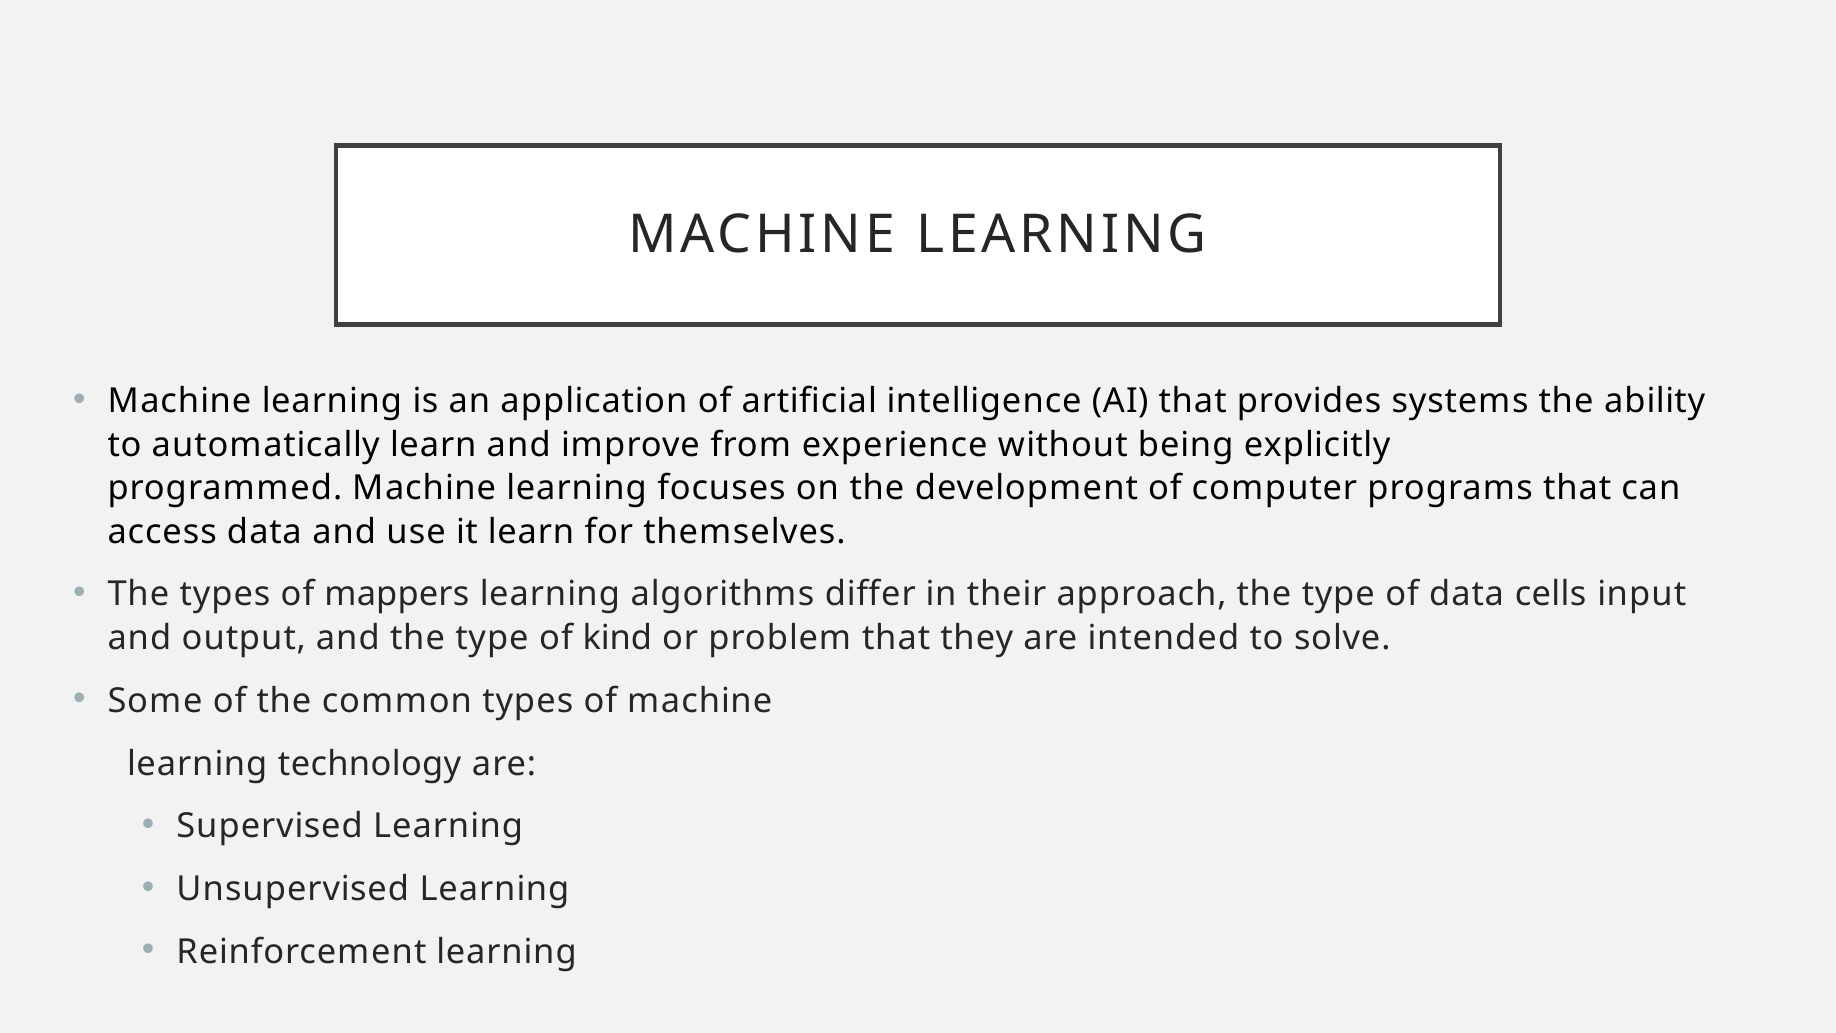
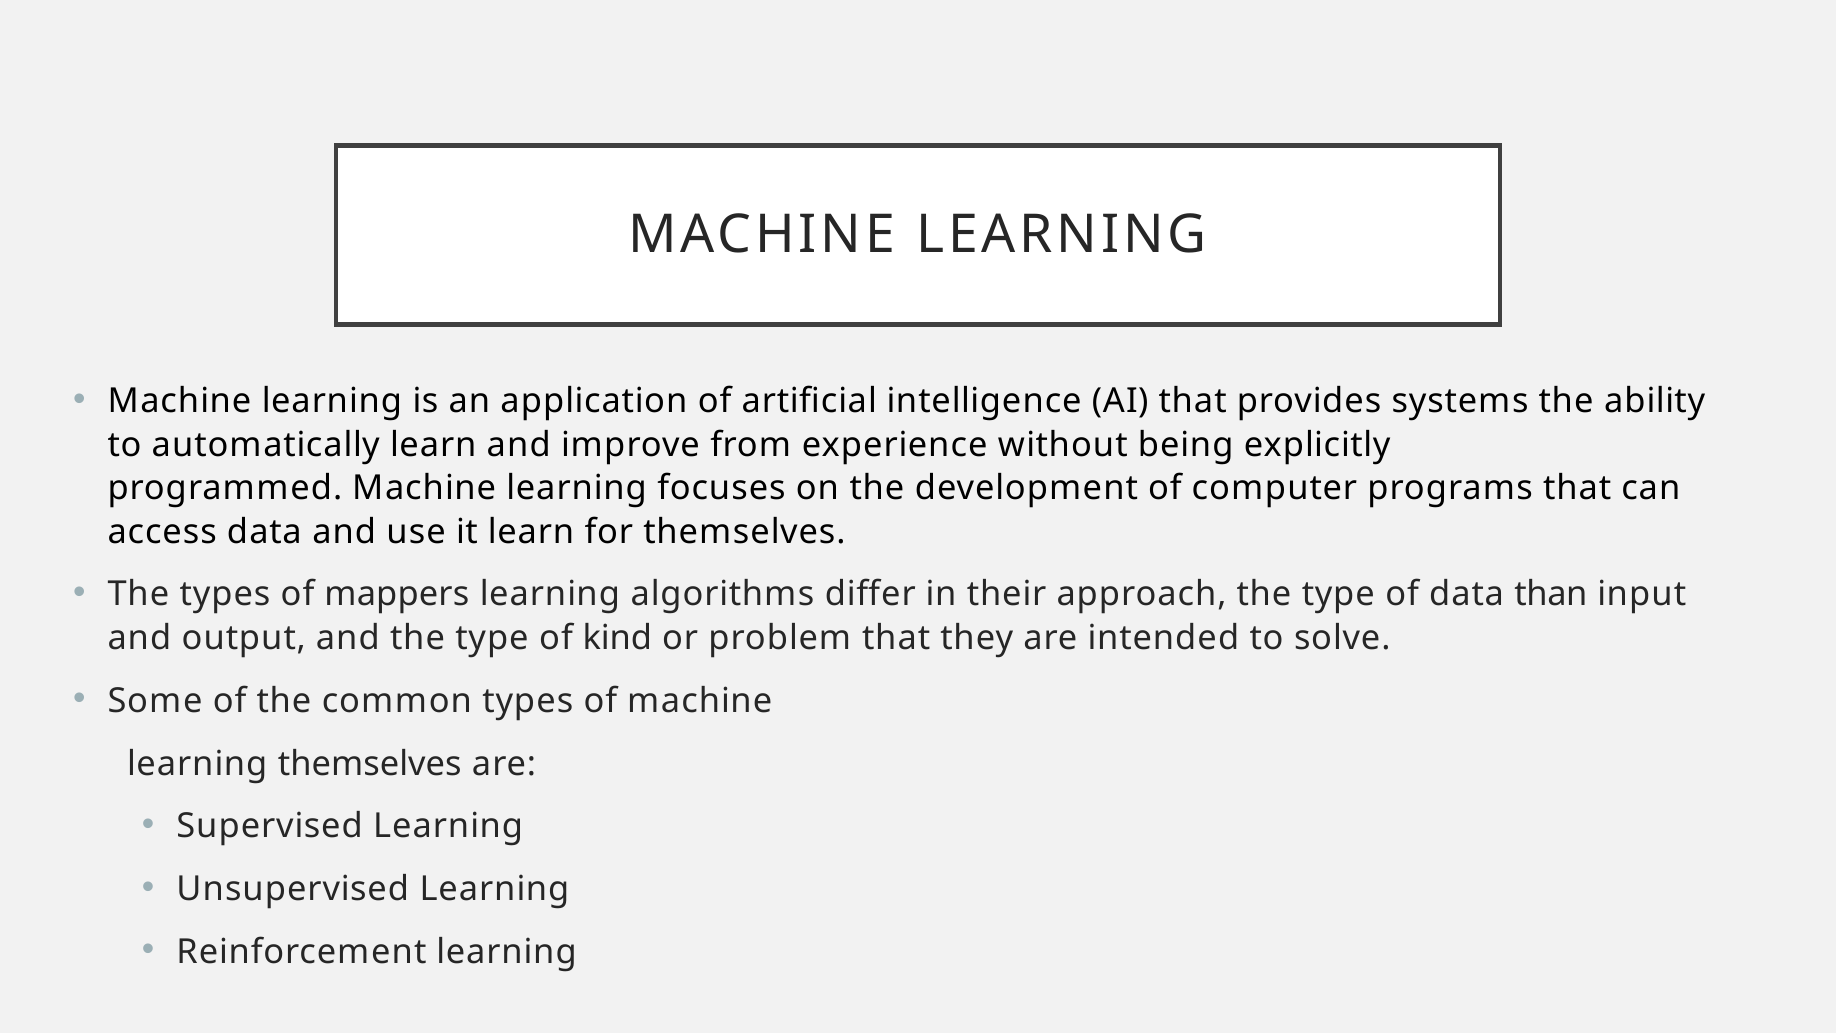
cells: cells -> than (1551, 594)
learning technology: technology -> themselves (370, 763)
